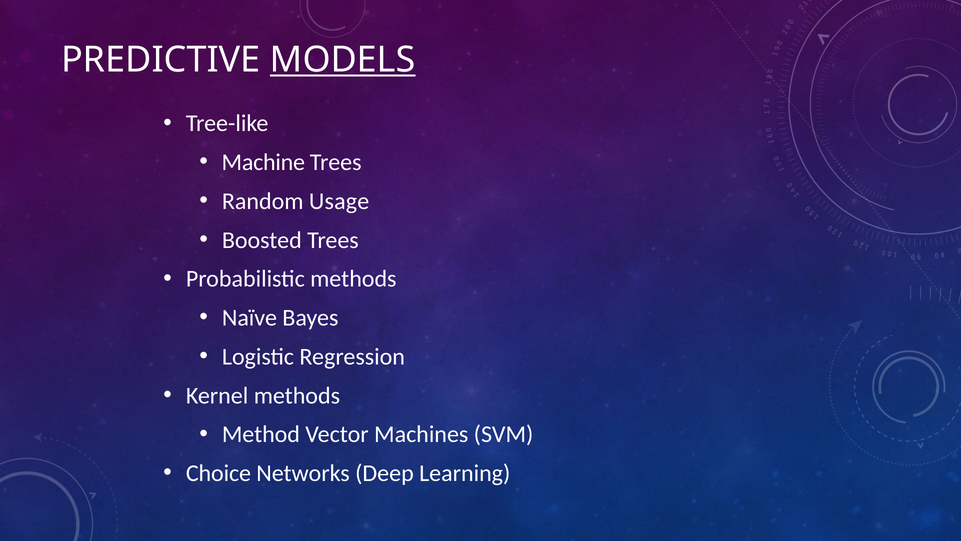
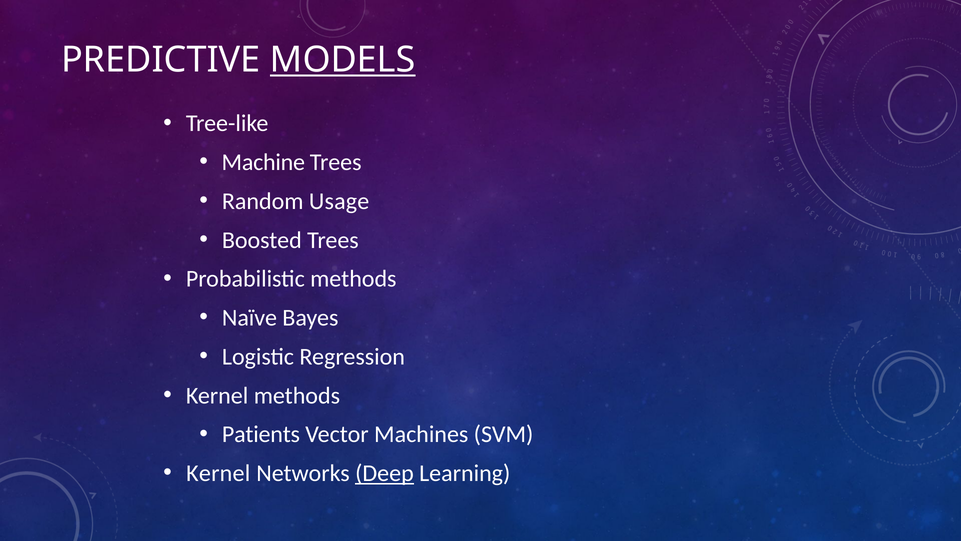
Method: Method -> Patients (261, 434)
Choice: Choice -> Kernel (218, 473)
Deep underline: none -> present (384, 473)
